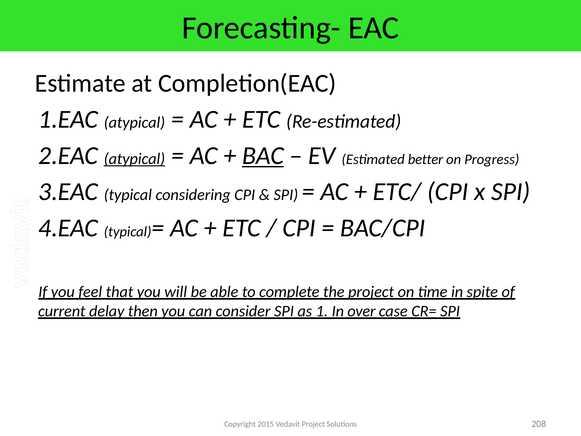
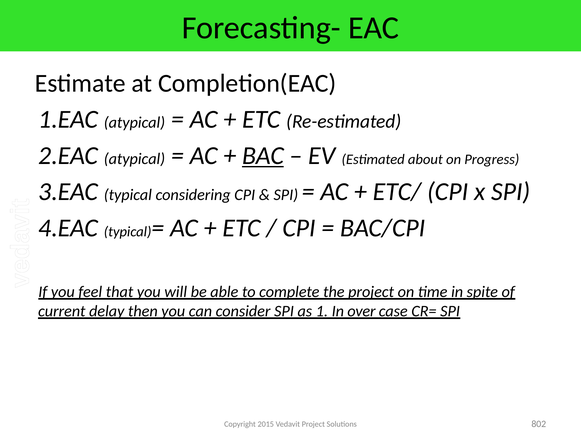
atypical underline: present -> none (134, 159)
better: better -> about (425, 159)
208: 208 -> 802 (539, 424)
